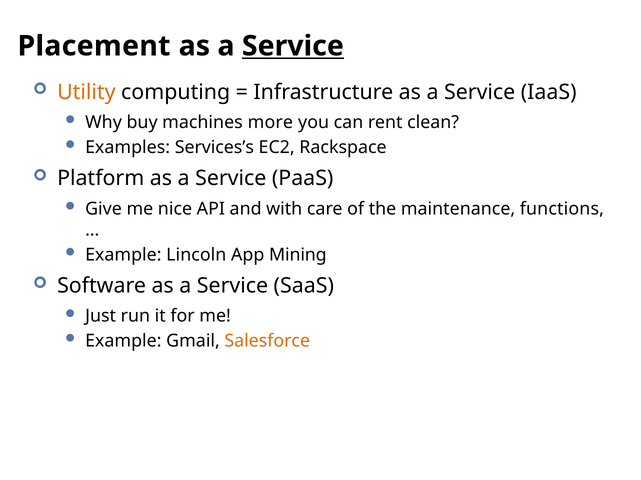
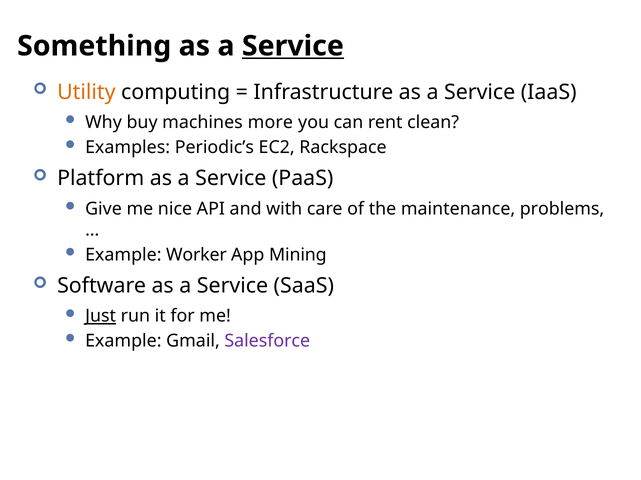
Placement: Placement -> Something (94, 46)
Services’s: Services’s -> Periodic’s (214, 148)
functions: functions -> problems (562, 209)
Lincoln: Lincoln -> Worker (196, 255)
Just underline: none -> present (101, 317)
Salesforce colour: orange -> purple (267, 342)
